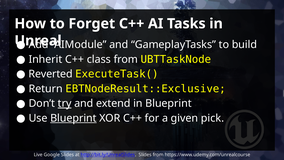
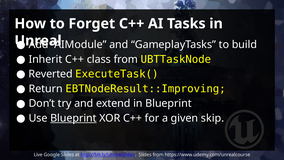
EBTNodeResult::Exclusive: EBTNodeResult::Exclusive -> EBTNodeResult::Improving (146, 89)
try underline: present -> none (65, 103)
pick: pick -> skip (213, 118)
